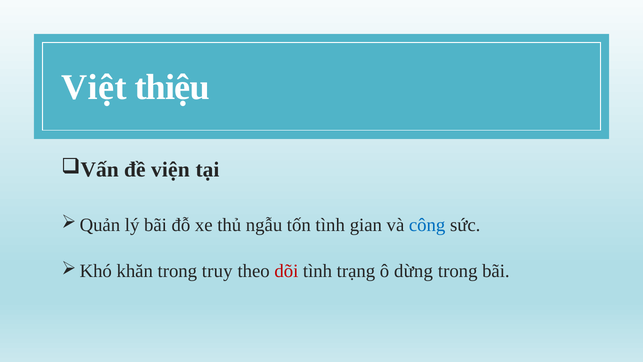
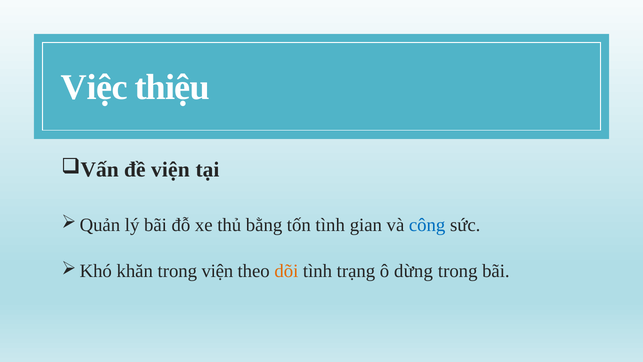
Việt: Việt -> Việc (94, 87)
ngẫu: ngẫu -> bằng (264, 225)
trong truy: truy -> viện (217, 271)
dõi colour: red -> orange (286, 271)
